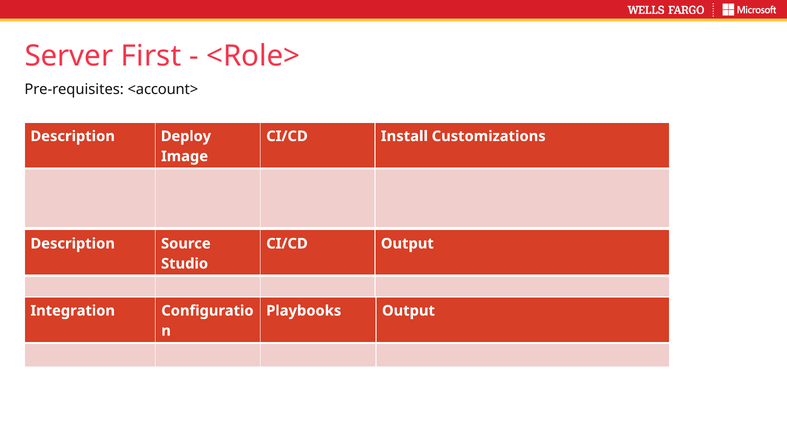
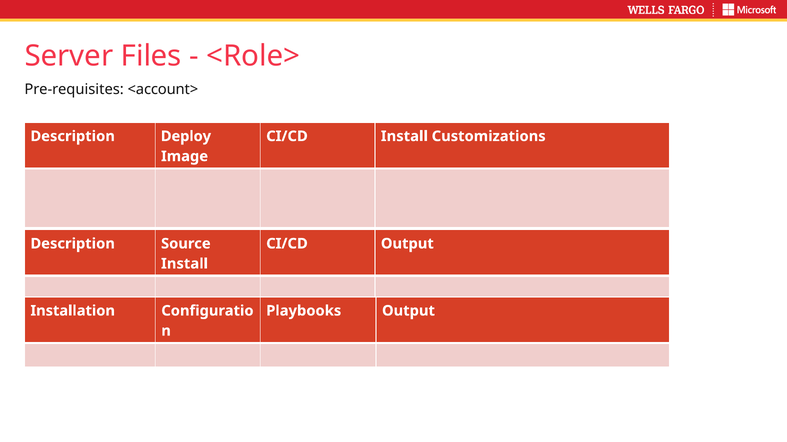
First: First -> Files (151, 56)
Studio: Studio -> Install (185, 264)
Integration: Integration -> Installation (73, 311)
